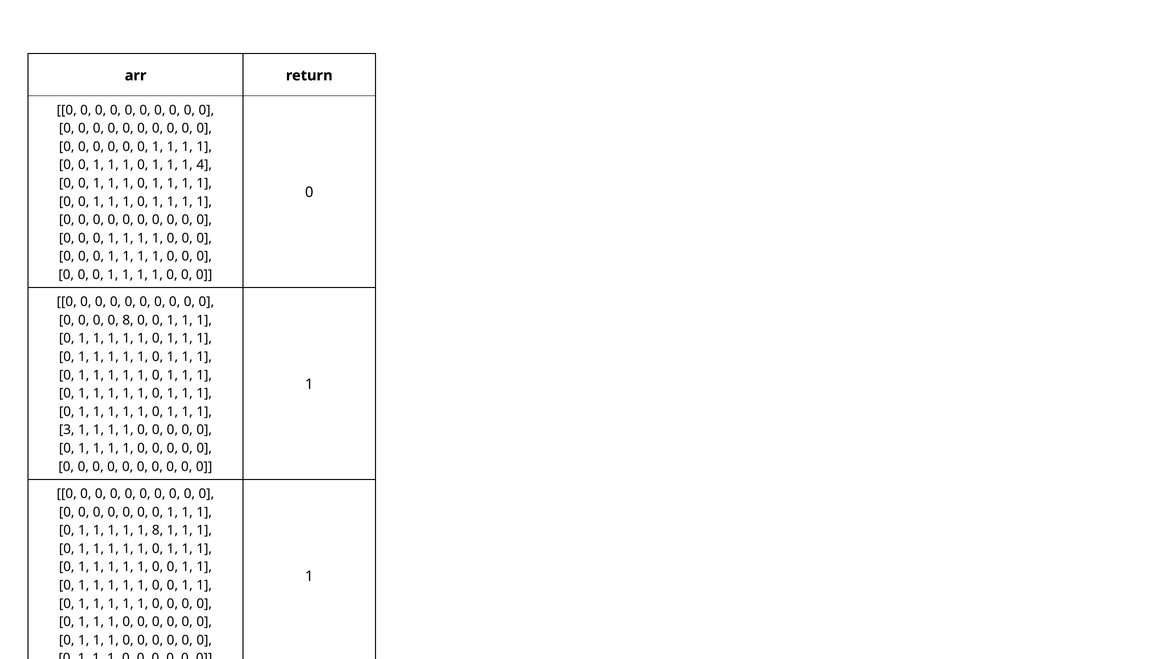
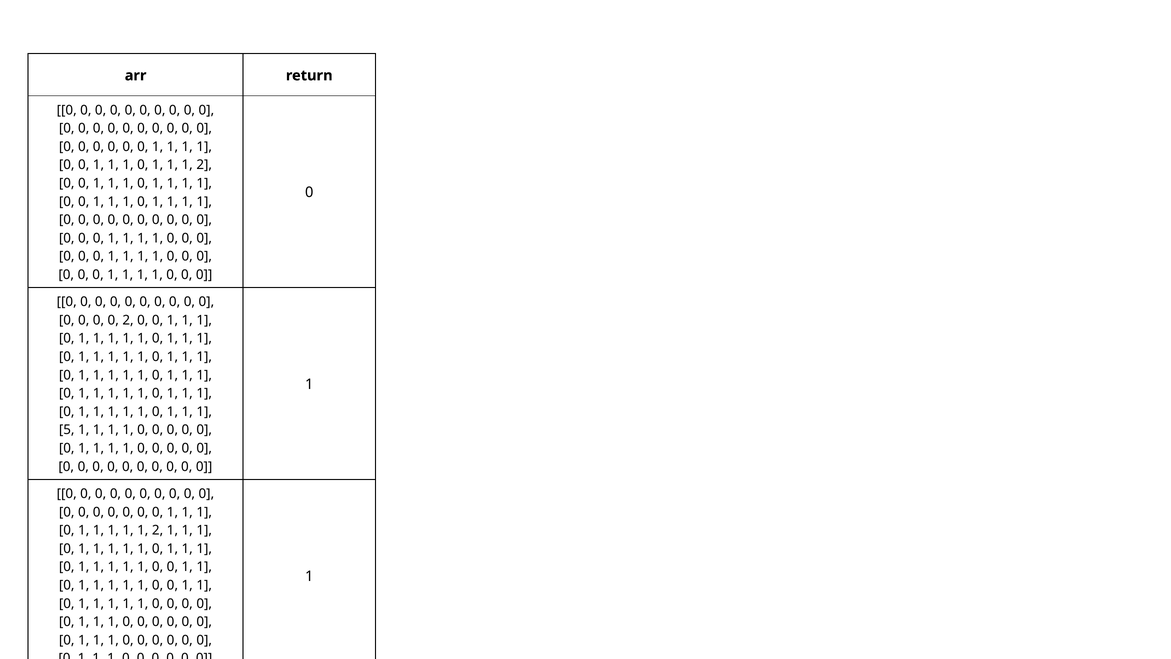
4: 4 -> 2 (204, 165)
0 8: 8 -> 2 (128, 320)
3: 3 -> 5 (67, 430)
8: 8 -> 2 (158, 530)
